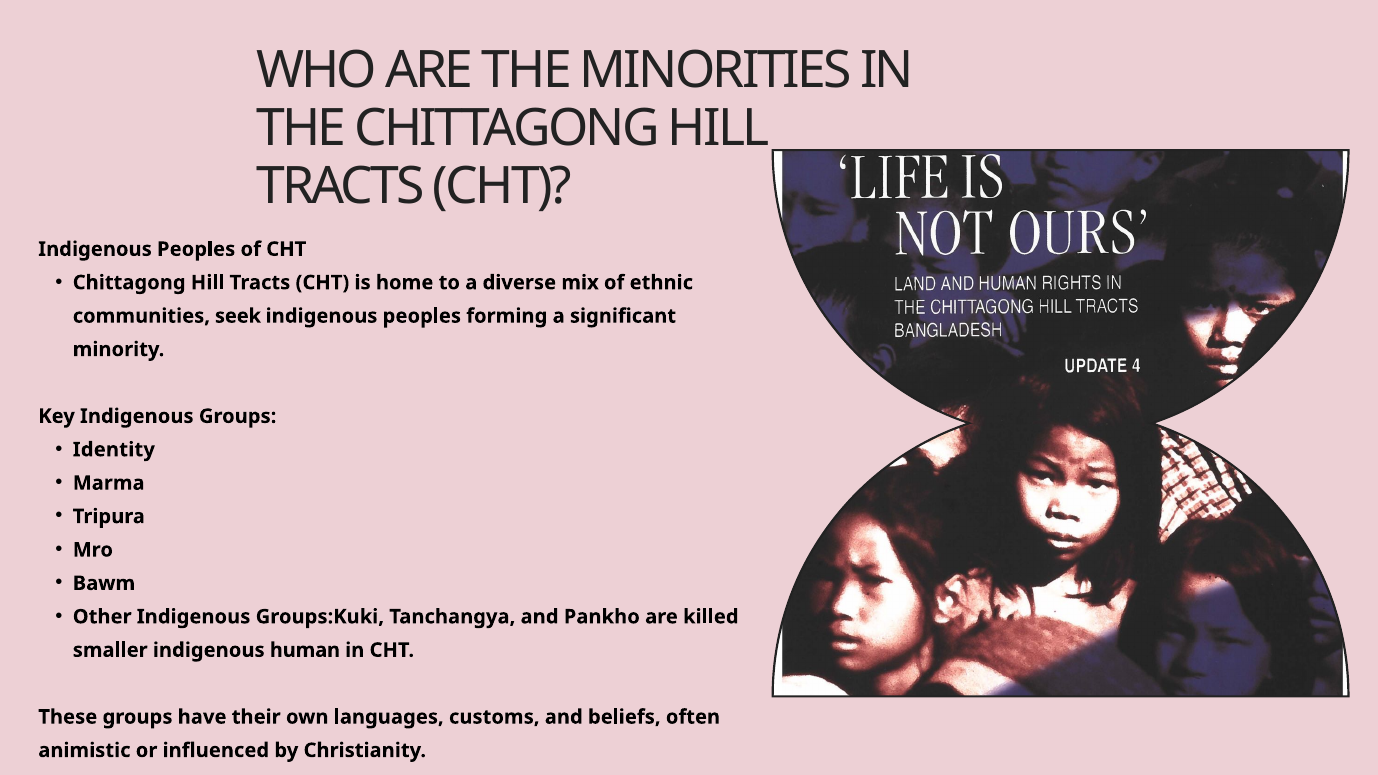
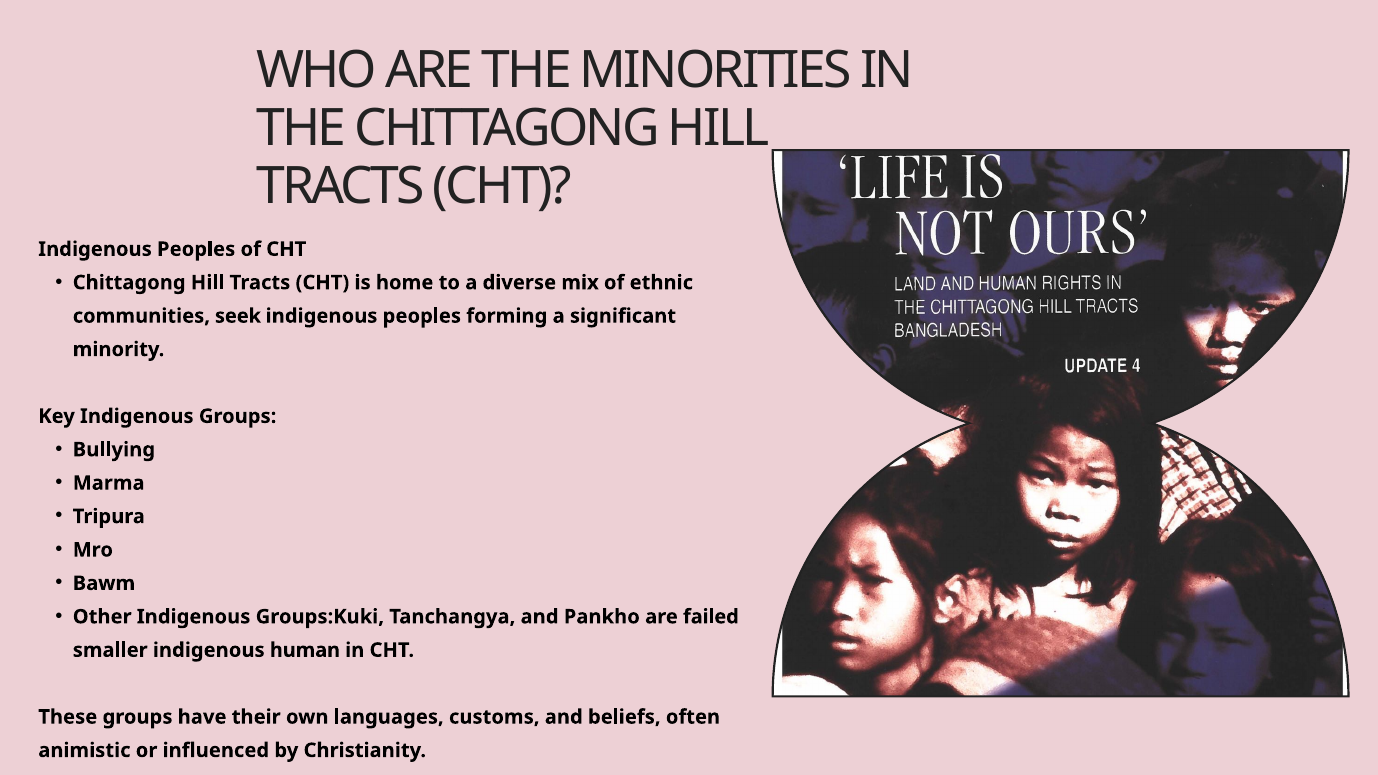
Identity: Identity -> Bullying (114, 450)
killed: killed -> failed (711, 617)
